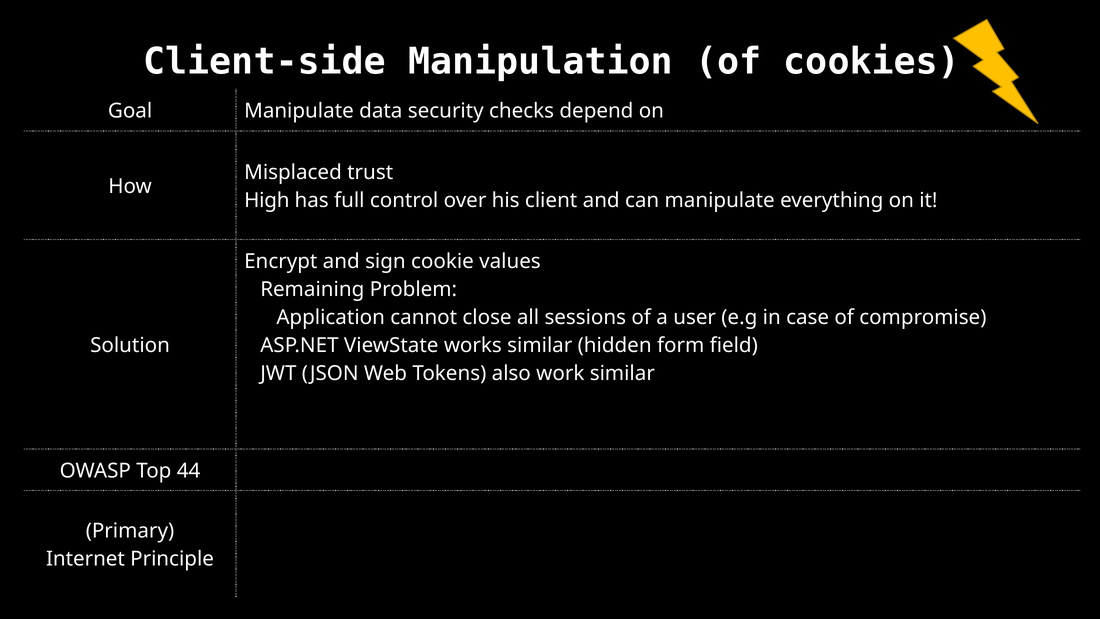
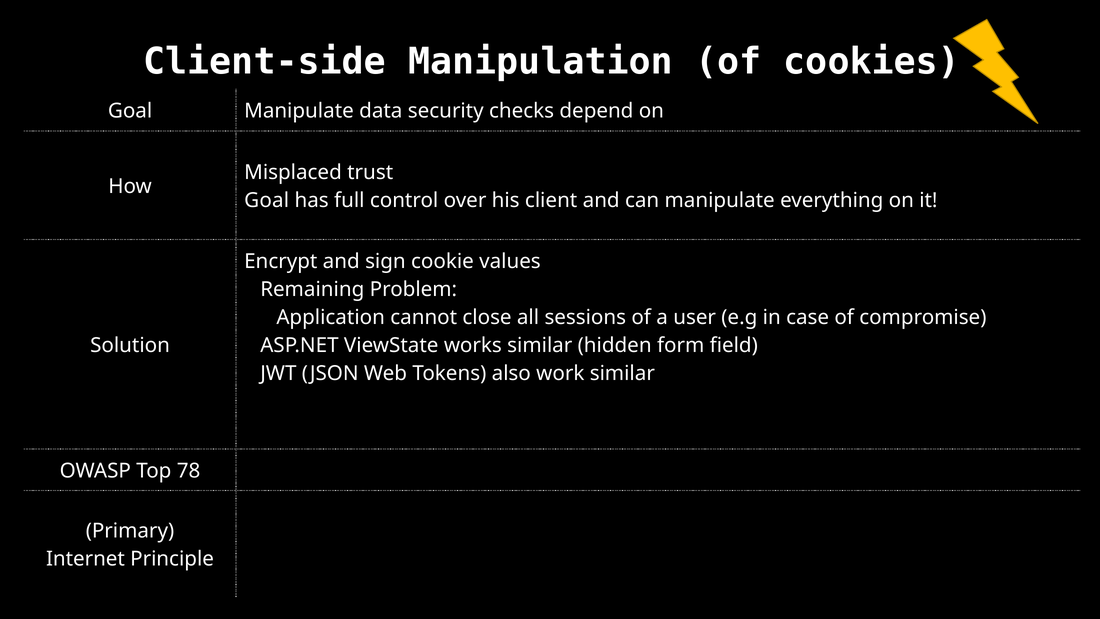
High: High -> Goal (267, 200)
44: 44 -> 78 (189, 471)
